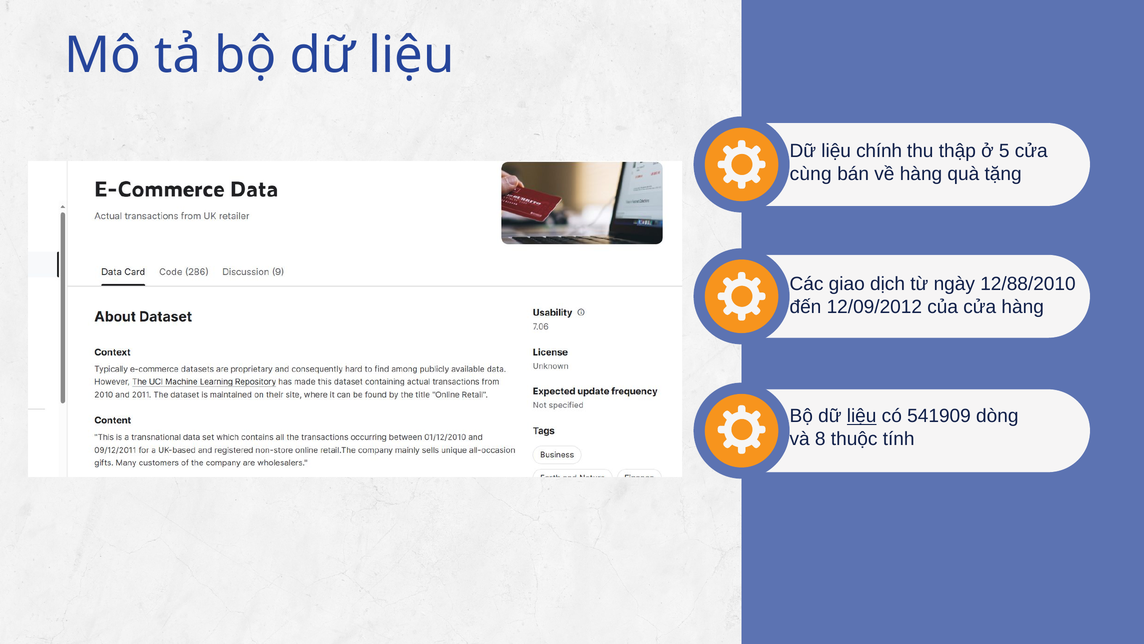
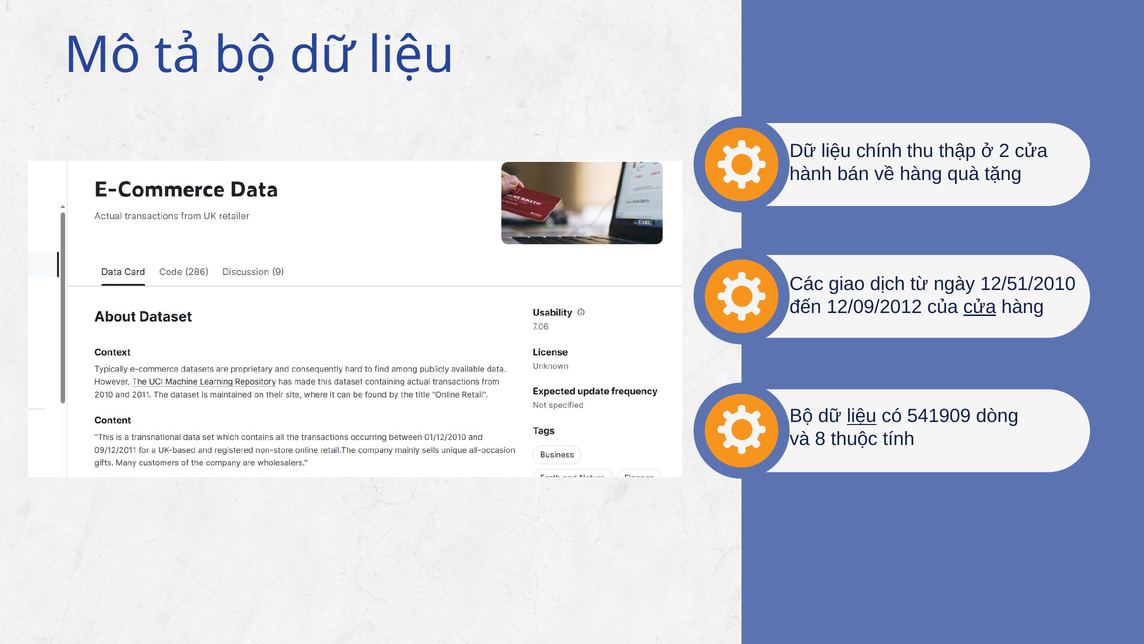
5: 5 -> 2 (1004, 151)
cùng: cùng -> hành (811, 174)
12/88/2010: 12/88/2010 -> 12/51/2010 (1028, 284)
cửa underline: none -> present (980, 307)
